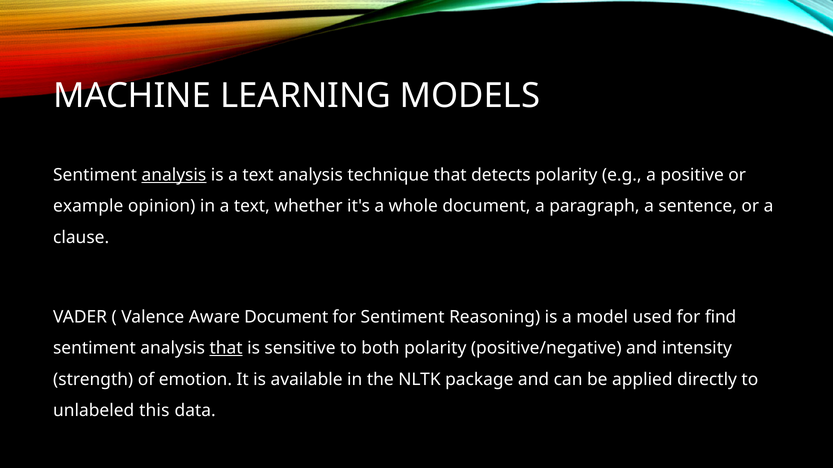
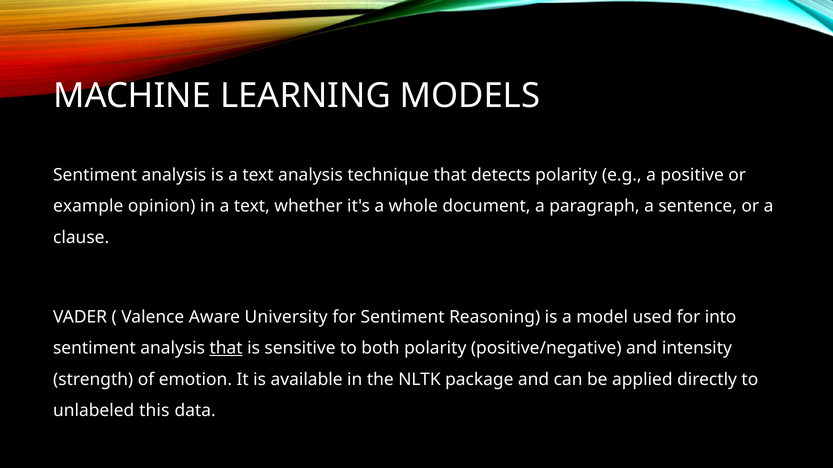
analysis underline: present -> none (174, 175)
Aware Document: Document -> University (286, 317)
find: find -> into (721, 317)
